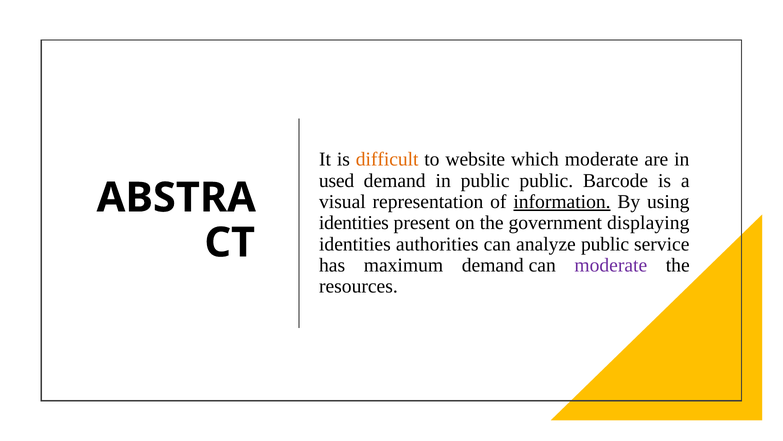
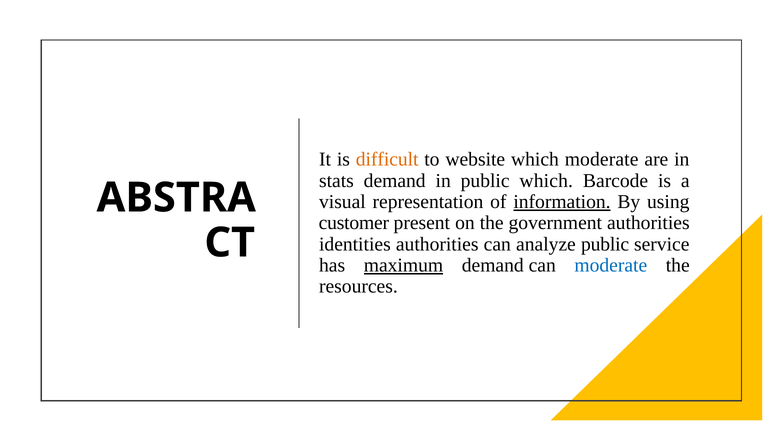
used: used -> stats (336, 180)
public public: public -> which (546, 180)
identities: identities -> customer (354, 223)
government displaying: displaying -> authorities (648, 223)
maximum underline: none -> present (403, 265)
moderate colour: purple -> blue (611, 265)
